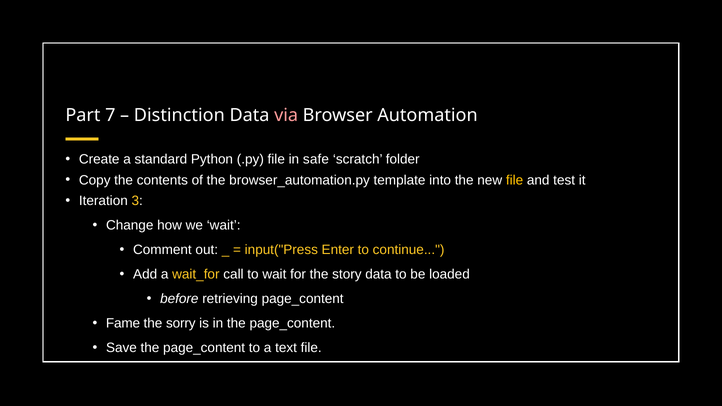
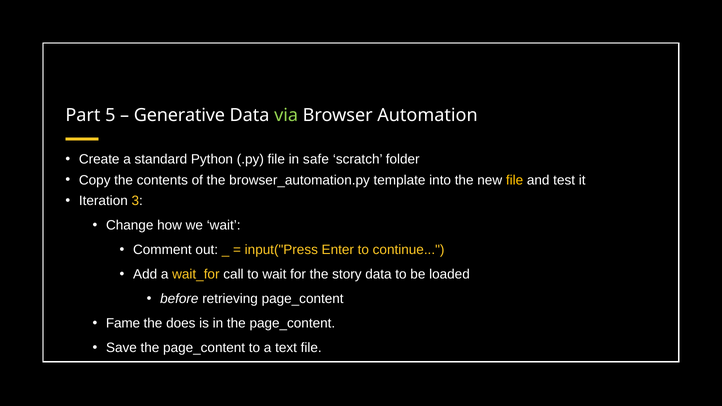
7: 7 -> 5 (110, 115)
Distinction: Distinction -> Generative (179, 115)
via colour: pink -> light green (286, 115)
sorry: sorry -> does (181, 324)
